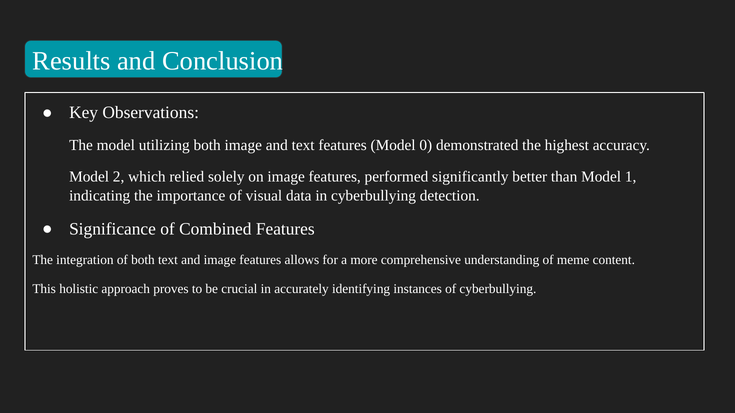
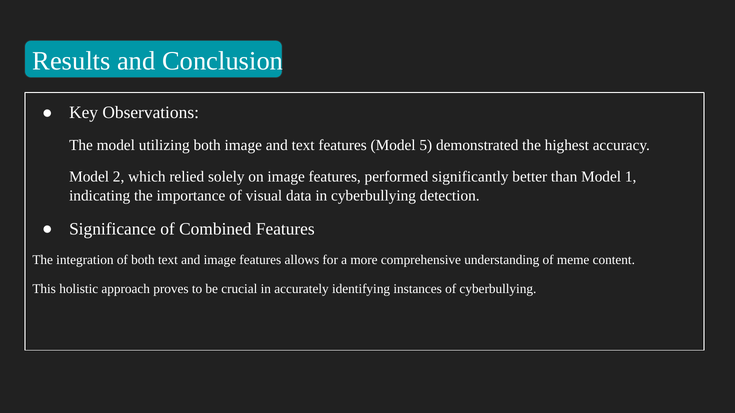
0: 0 -> 5 (426, 145)
